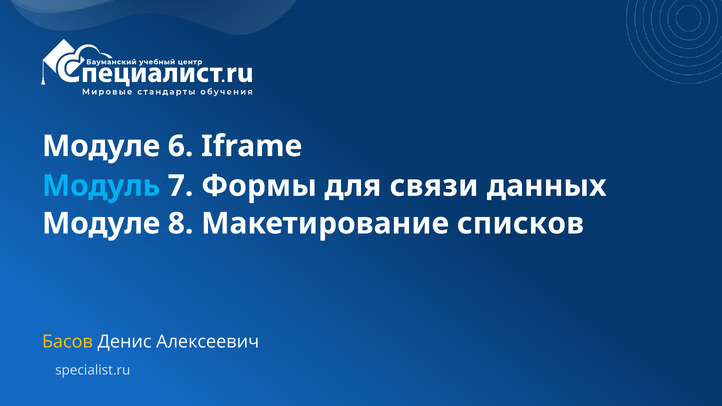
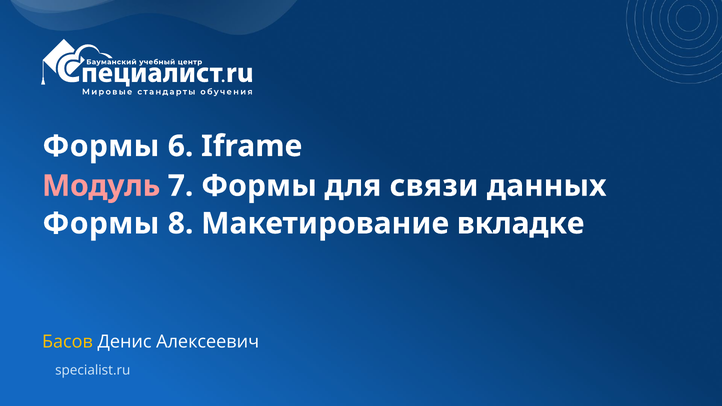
Модуле: Модуле -> Формы (101, 146)
Модуль colour: light blue -> pink (101, 186)
Модуле: Модуле -> Формы (101, 224)
списков: списков -> вкладке (521, 224)
